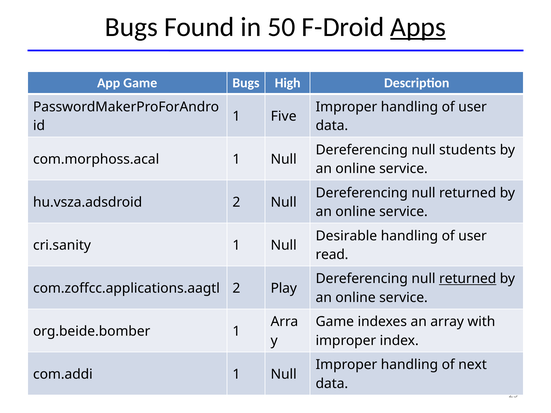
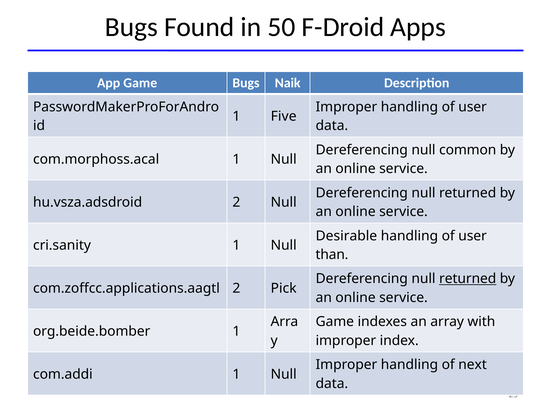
Apps underline: present -> none (418, 27)
High: High -> Naik (288, 83)
students: students -> common (468, 150)
read: read -> than (332, 255)
Play: Play -> Pick (284, 288)
